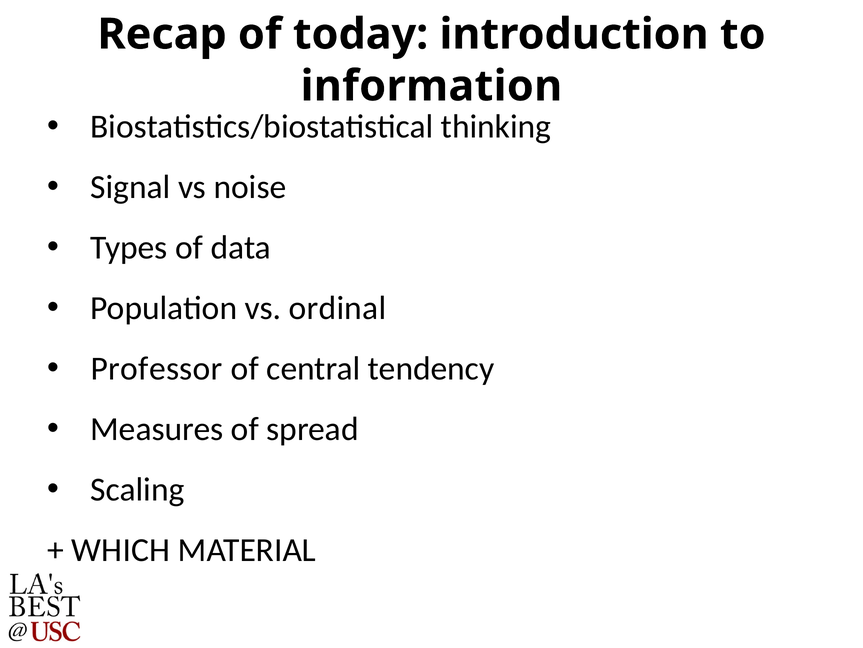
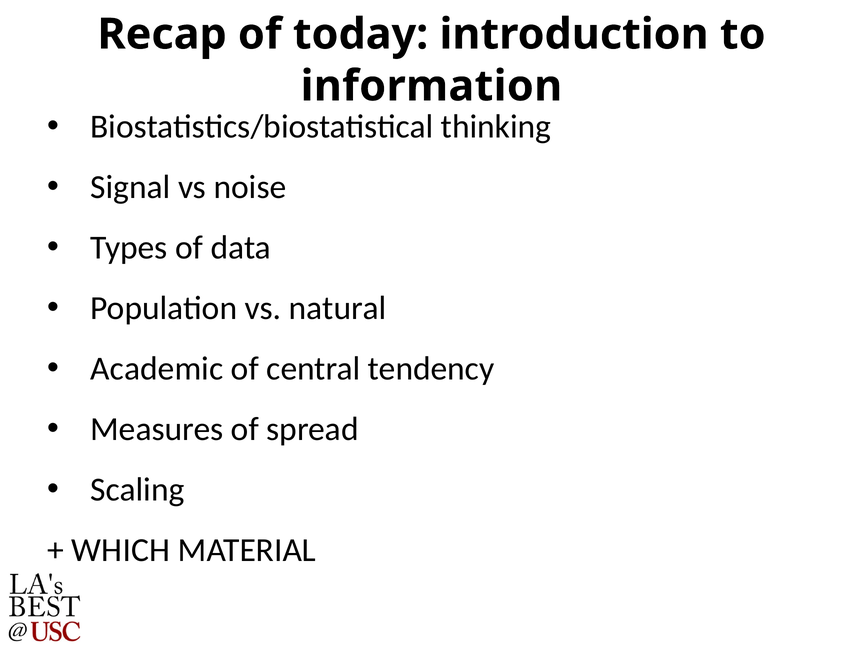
ordinal: ordinal -> natural (338, 308)
Professor: Professor -> Academic (157, 368)
